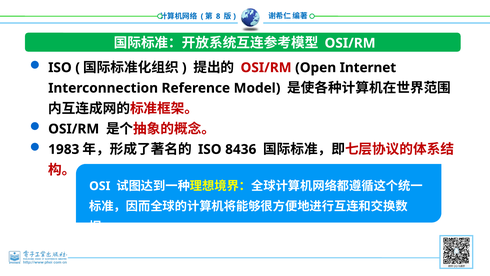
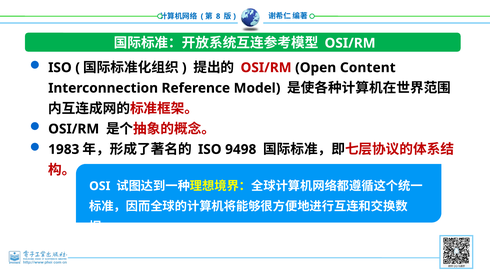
Internet: Internet -> Content (368, 68)
8436: 8436 -> 9498 (241, 149)
